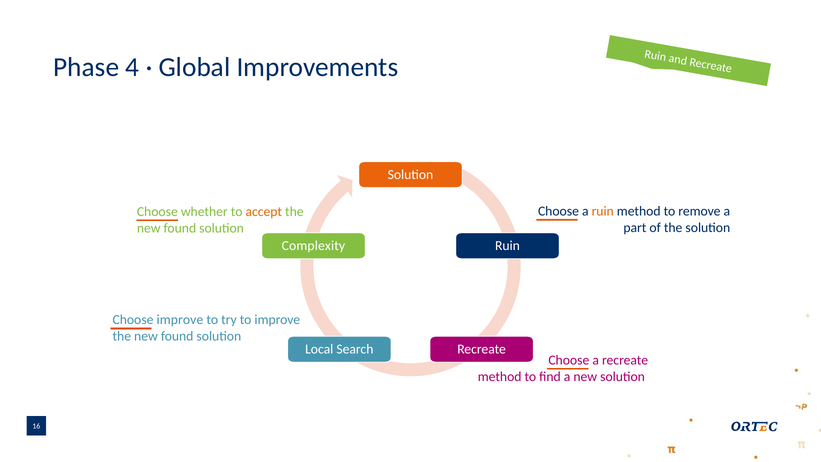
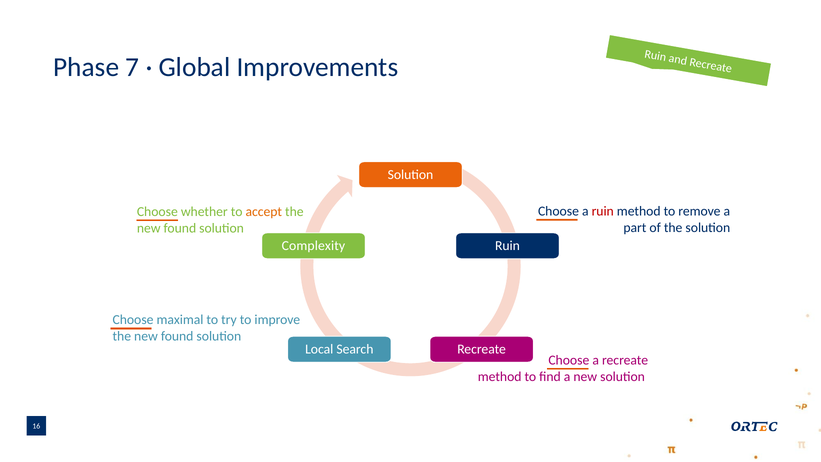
4: 4 -> 7 (132, 67)
ruin colour: orange -> red (603, 211)
Choose improve: improve -> maximal (180, 320)
